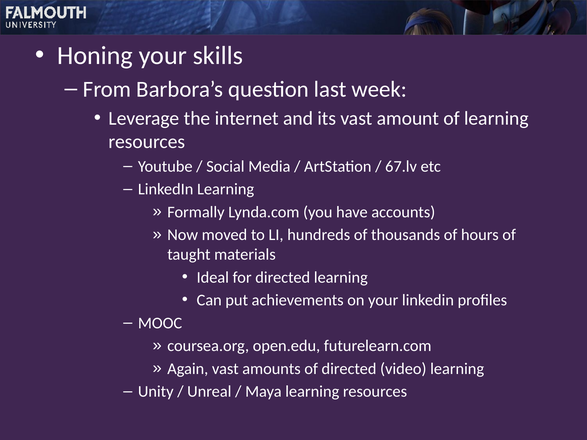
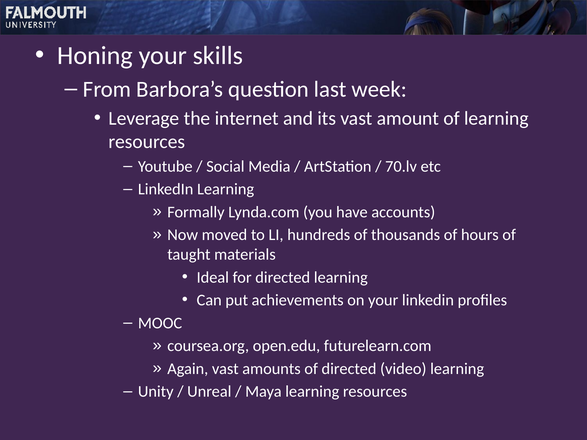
67.lv: 67.lv -> 70.lv (401, 166)
